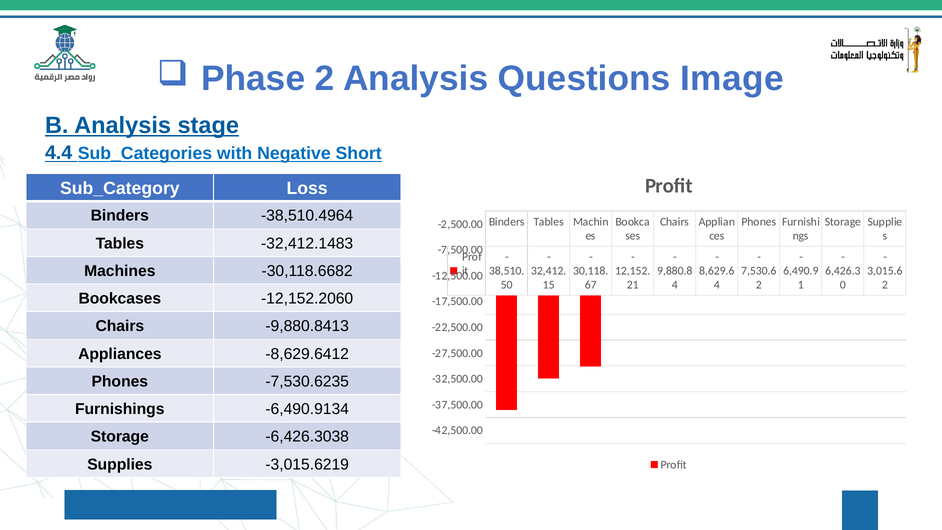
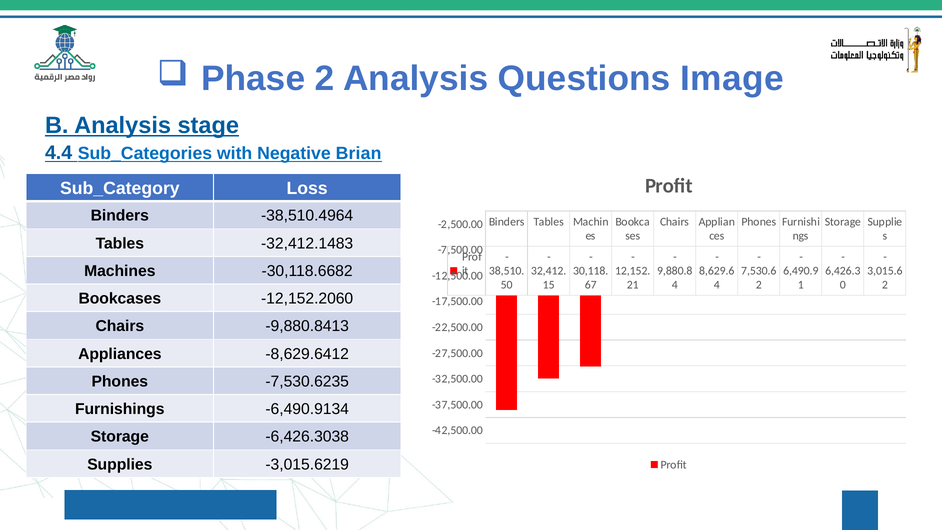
Short: Short -> Brian (359, 153)
